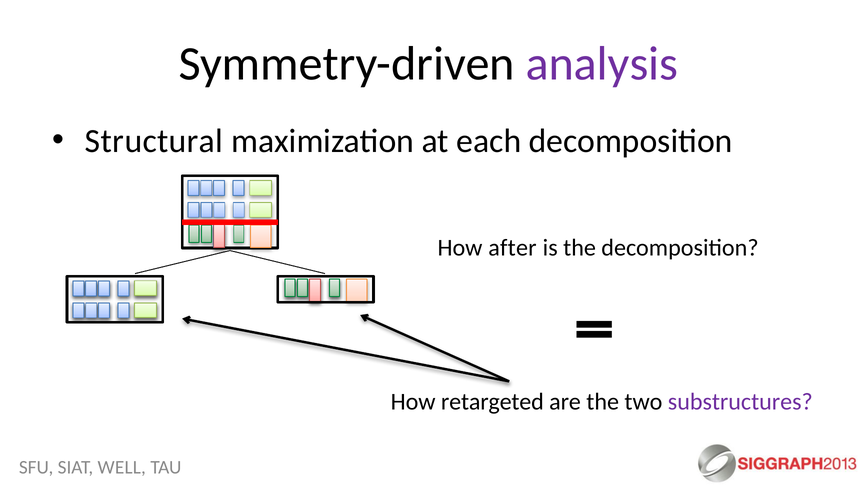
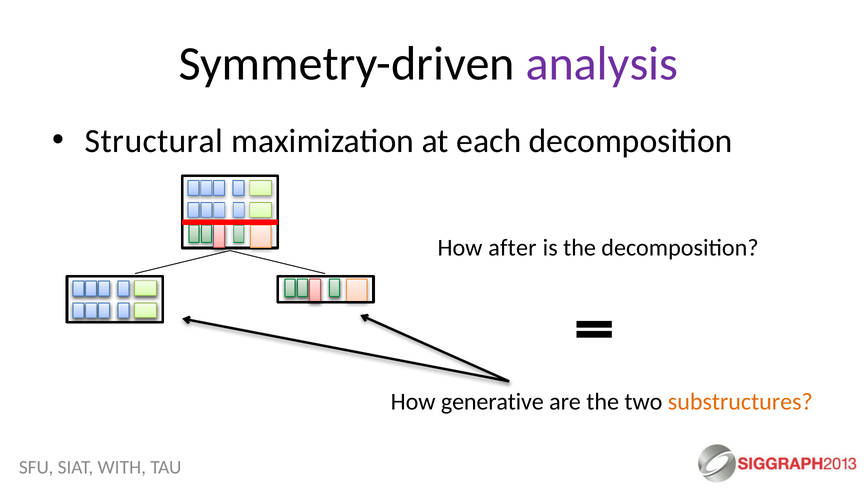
retargeted: retargeted -> generative (492, 401)
substructures colour: purple -> orange (740, 401)
WELL: WELL -> WITH (122, 467)
